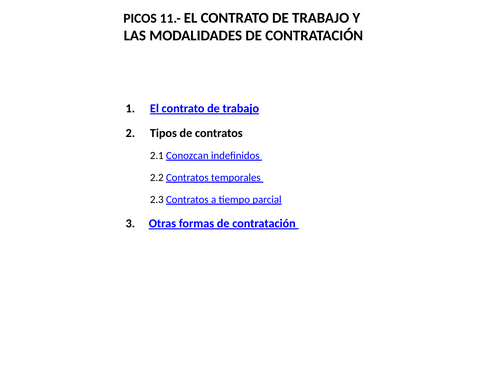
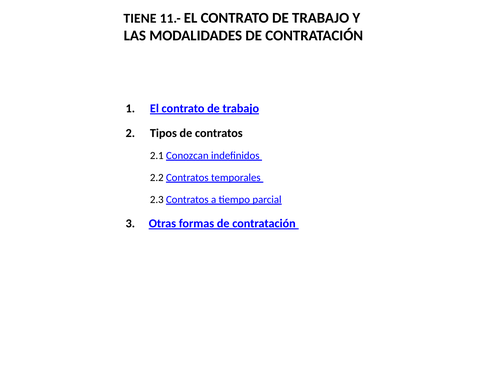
PICOS: PICOS -> TIENE (140, 18)
